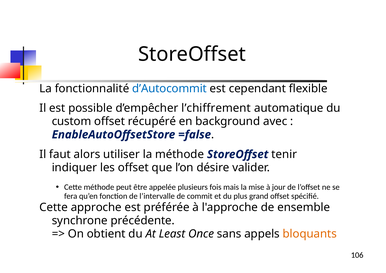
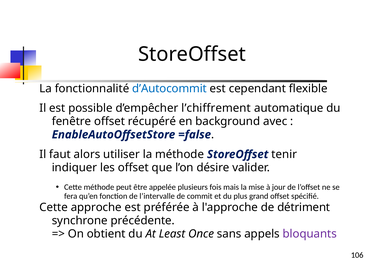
custom: custom -> fenêtre (71, 121)
ensemble: ensemble -> détriment (304, 207)
bloquants colour: orange -> purple (310, 234)
